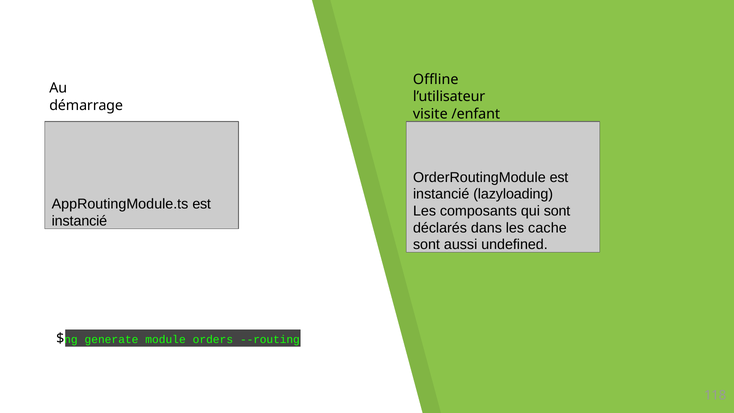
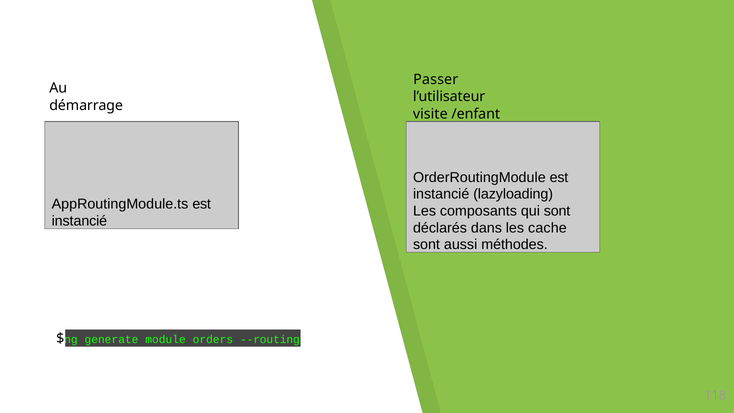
Ofﬂine: Ofﬂine -> Passer (436, 80)
undefined: undefined -> méthodes (514, 245)
